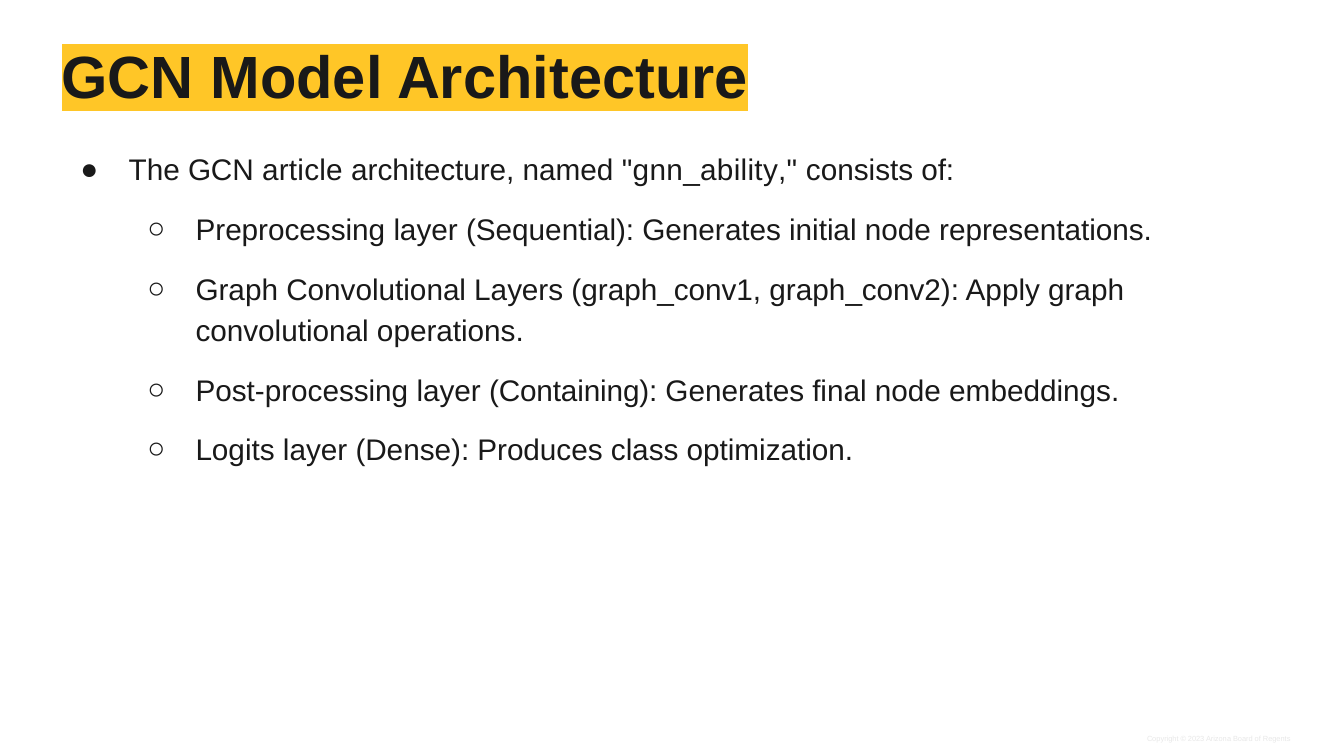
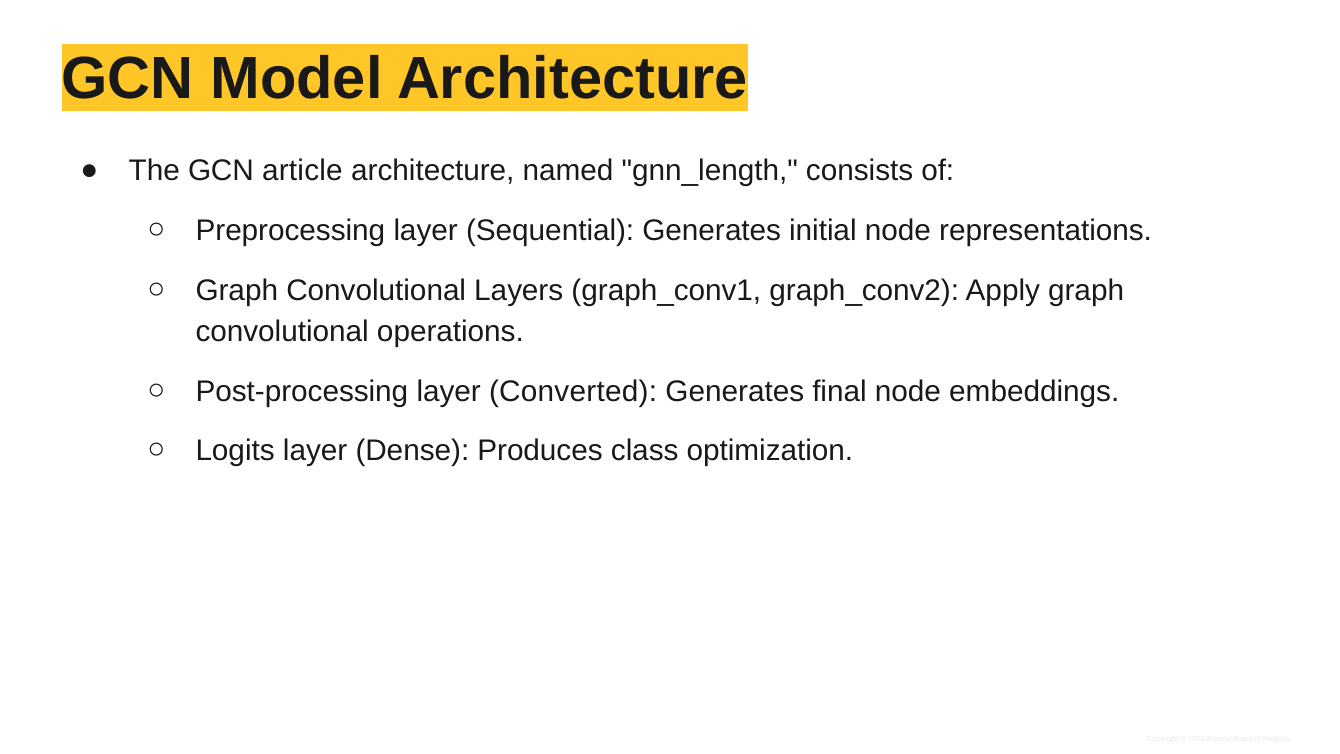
gnn_ability: gnn_ability -> gnn_length (710, 171)
Containing: Containing -> Converted (573, 391)
